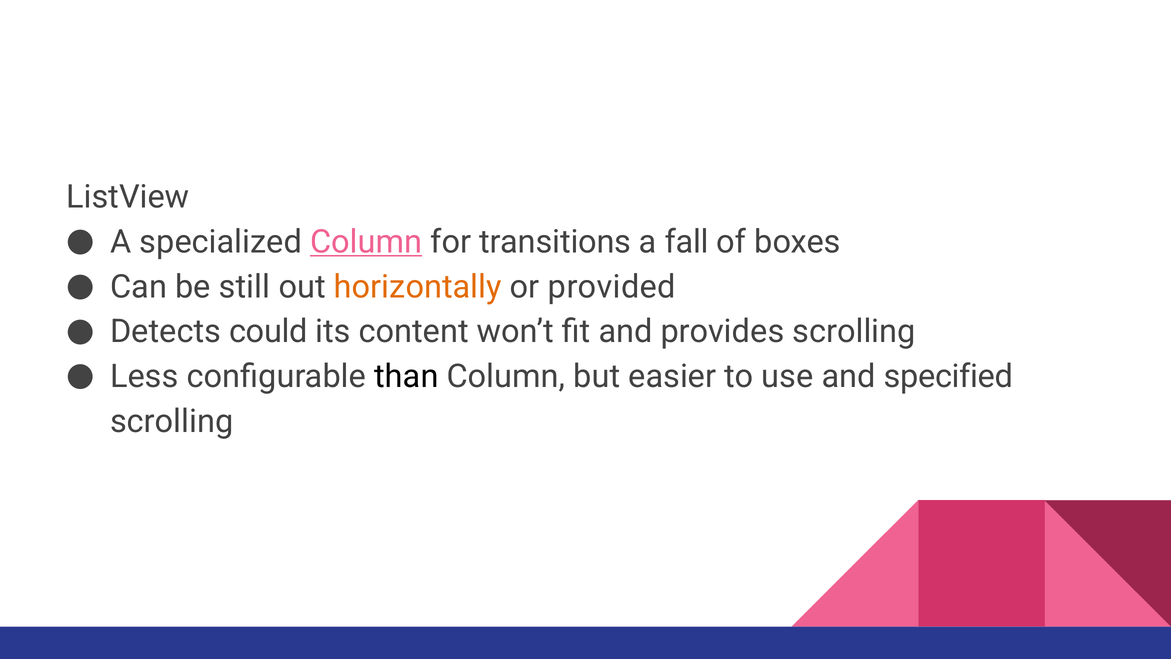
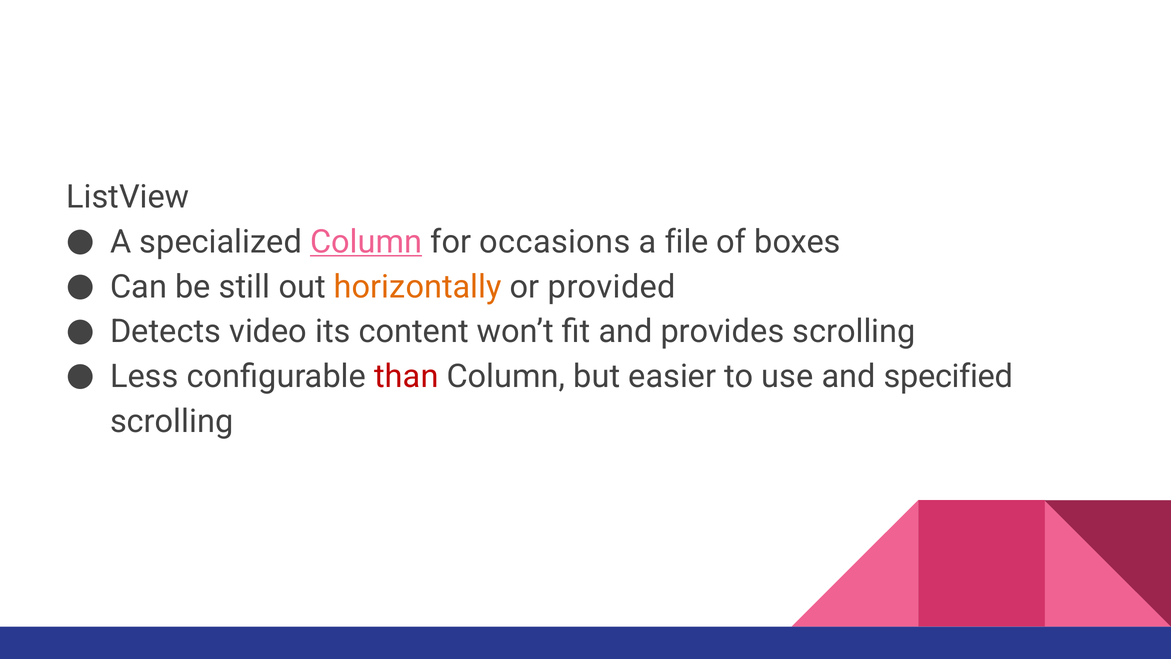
transitions: transitions -> occasions (555, 242)
fall: fall -> file (687, 242)
could: could -> video (268, 332)
than colour: black -> red (406, 376)
